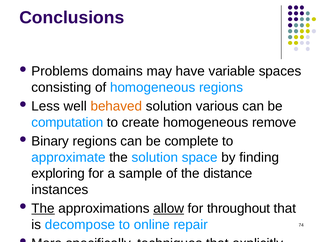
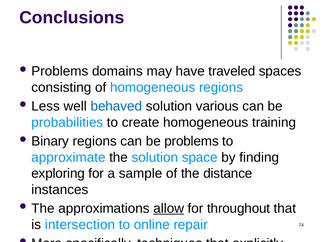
variable: variable -> traveled (232, 71)
behaved colour: orange -> blue (116, 106)
computation: computation -> probabilities (67, 123)
remove: remove -> training (274, 123)
be complete: complete -> problems (192, 141)
The underline: present -> none (43, 209)
decompose: decompose -> intersection (80, 225)
